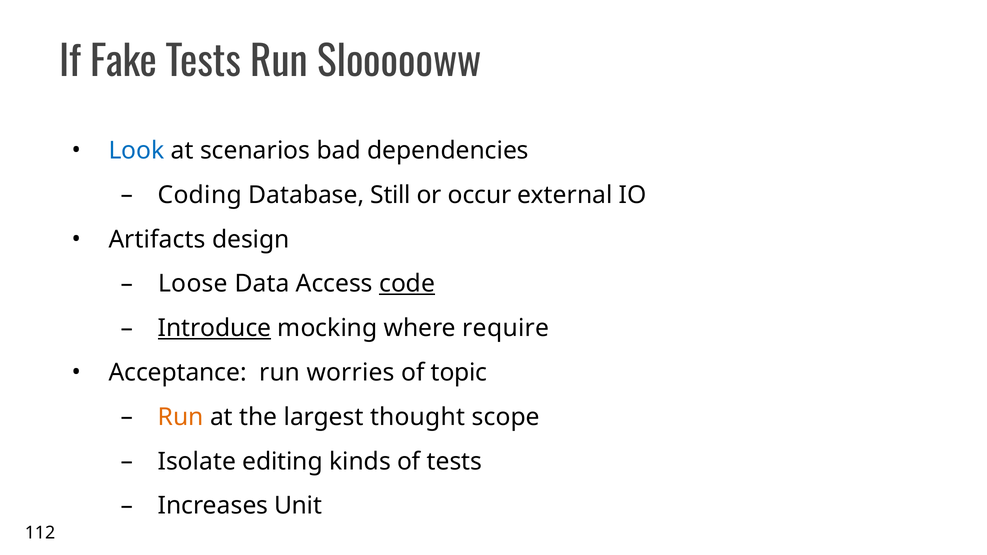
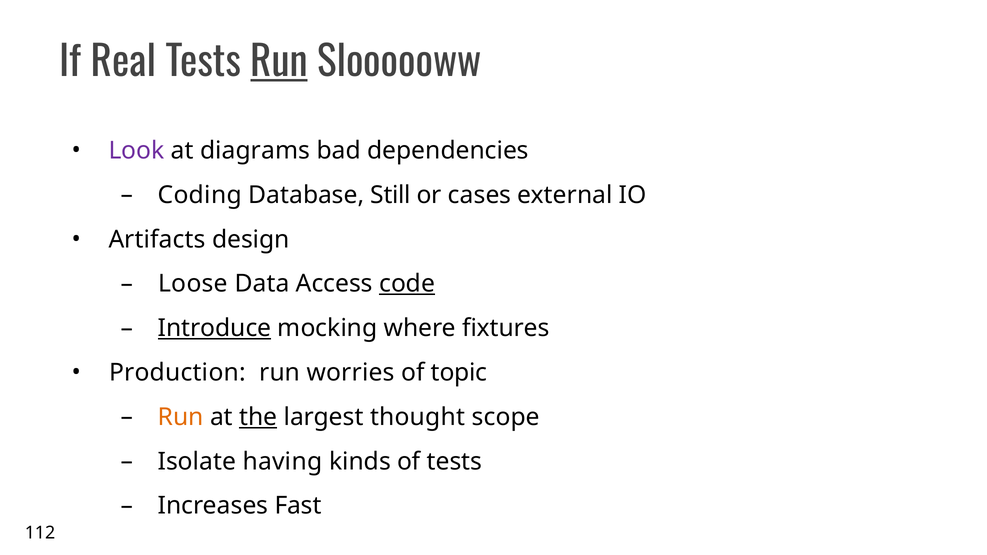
Fake: Fake -> Real (123, 63)
Run underline: none -> present (279, 63)
Look colour: blue -> purple (137, 151)
scenarios: scenarios -> diagrams (255, 151)
occur: occur -> cases (480, 195)
require: require -> fixtures (506, 328)
Acceptance: Acceptance -> Production (177, 373)
the underline: none -> present (258, 417)
editing: editing -> having (282, 462)
Unit: Unit -> Fast (298, 506)
